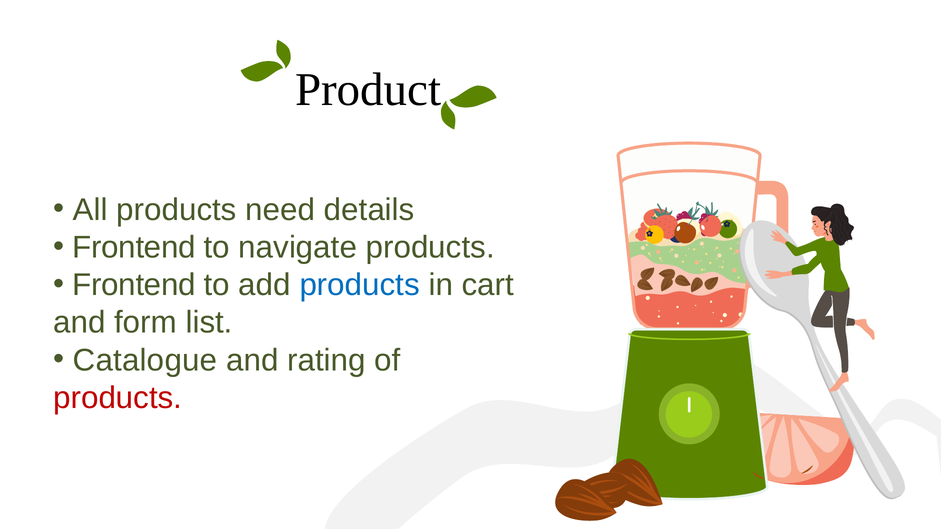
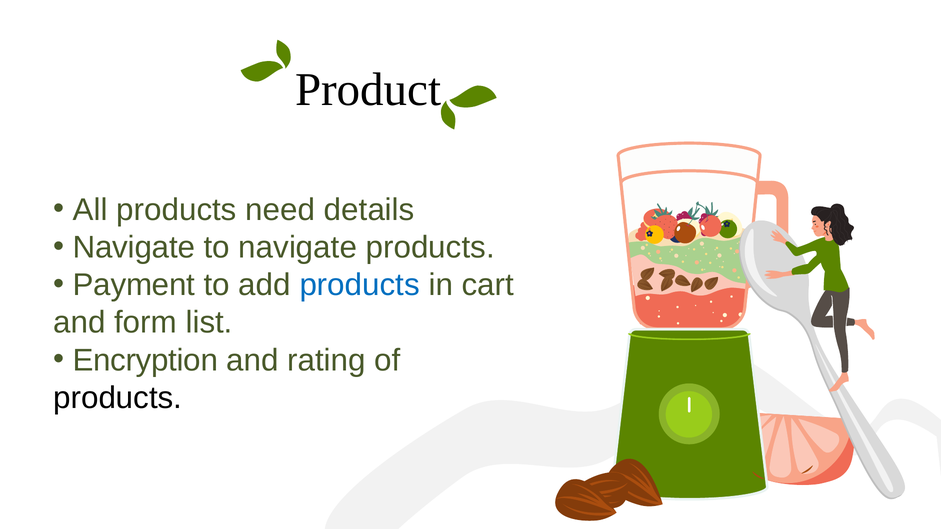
Frontend: Frontend -> Navigate (134, 247)
Frontend: Frontend -> Payment (134, 285)
Catalogue: Catalogue -> Encryption (145, 360)
products colour: red -> black (118, 398)
